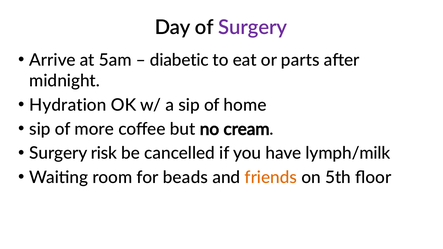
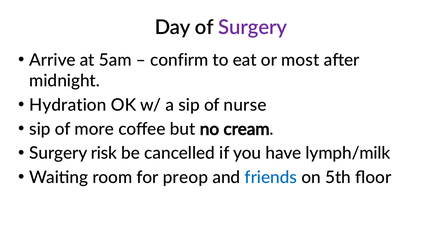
diabetic: diabetic -> confirm (179, 60)
parts: parts -> most (300, 60)
home: home -> nurse (245, 105)
beads: beads -> preop (185, 178)
friends colour: orange -> blue (271, 178)
